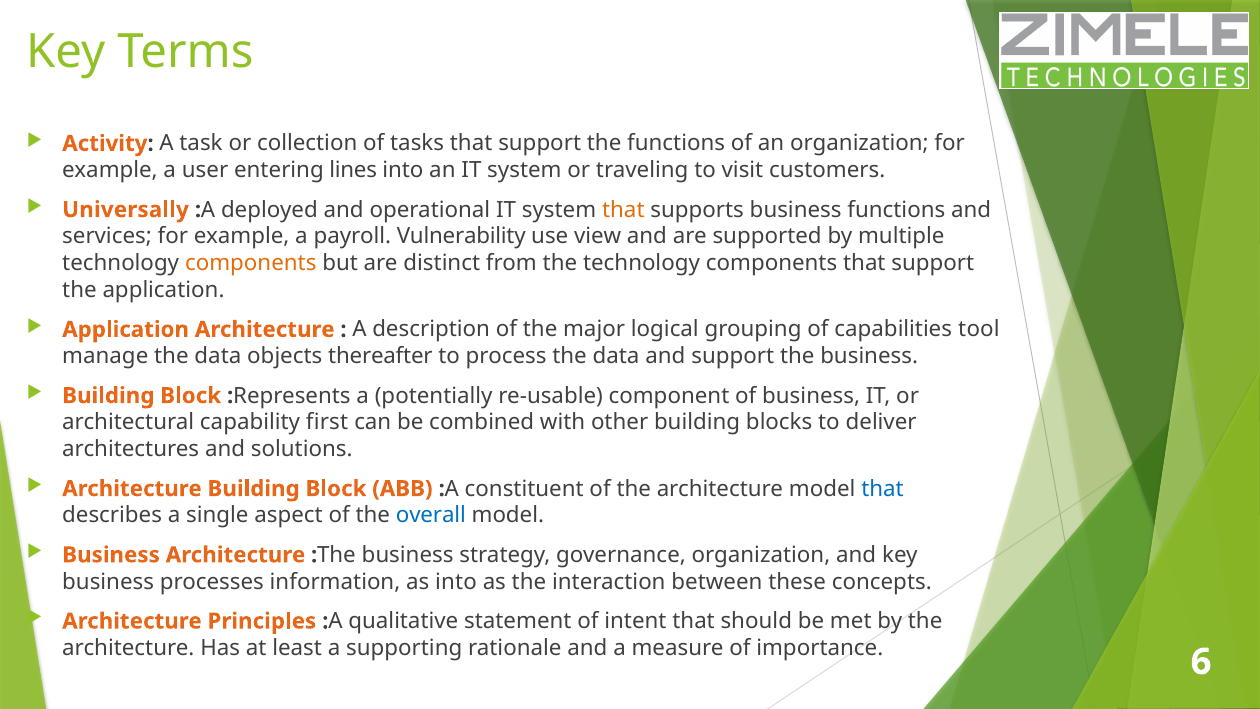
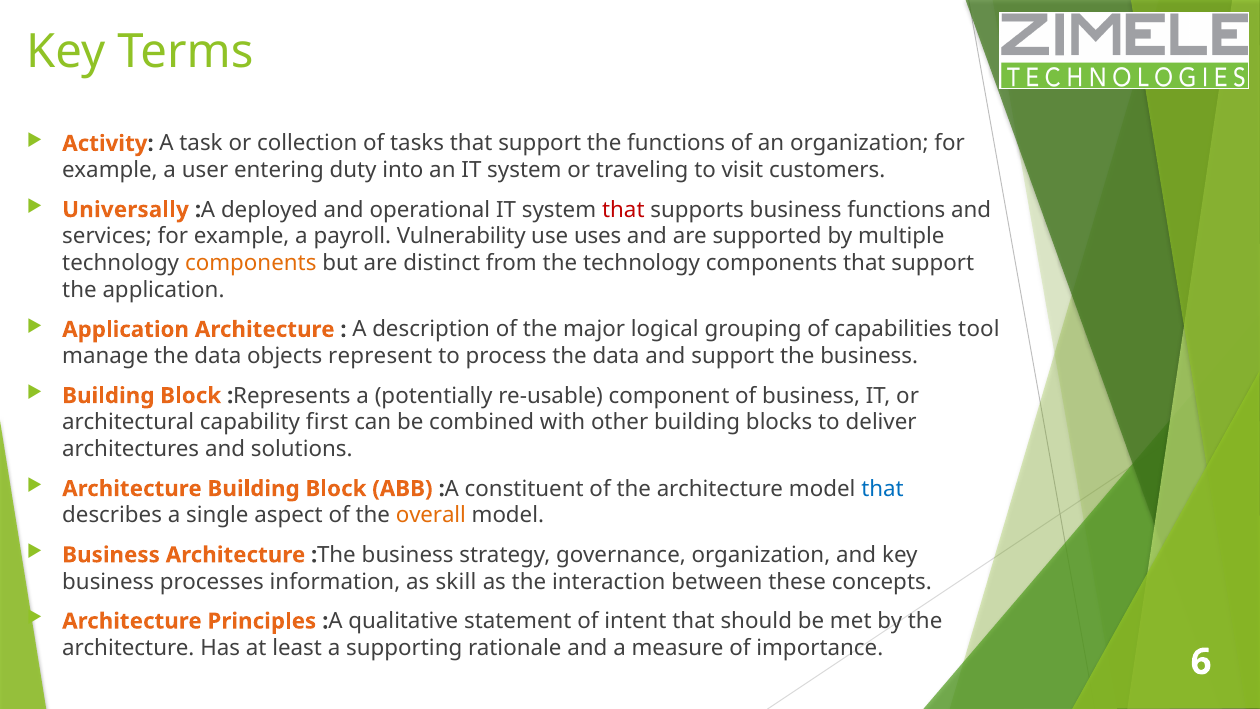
lines: lines -> duty (353, 170)
that colour: orange -> red (623, 210)
view: view -> uses (598, 236)
thereafter: thereafter -> represent (380, 356)
overall colour: blue -> orange (431, 515)
as into: into -> skill (456, 582)
